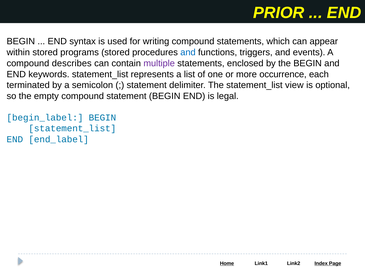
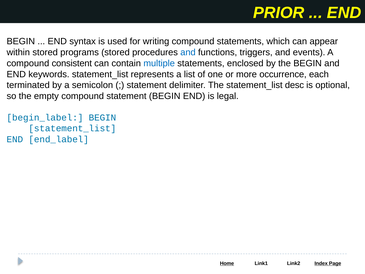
describes: describes -> consistent (72, 63)
multiple colour: purple -> blue (159, 63)
view: view -> desc (294, 85)
